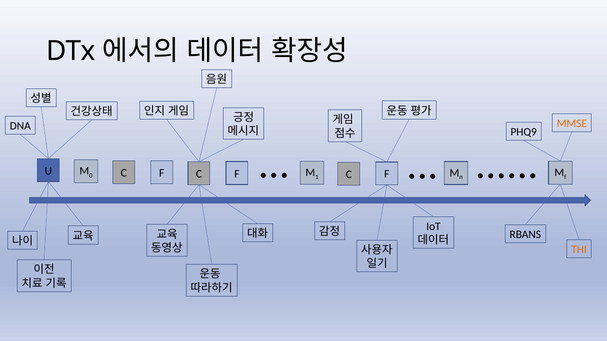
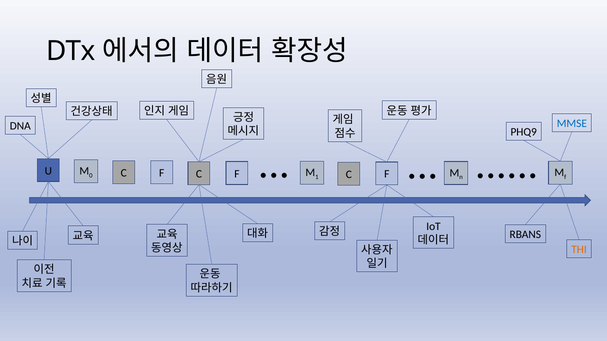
MMSE colour: orange -> blue (572, 124)
